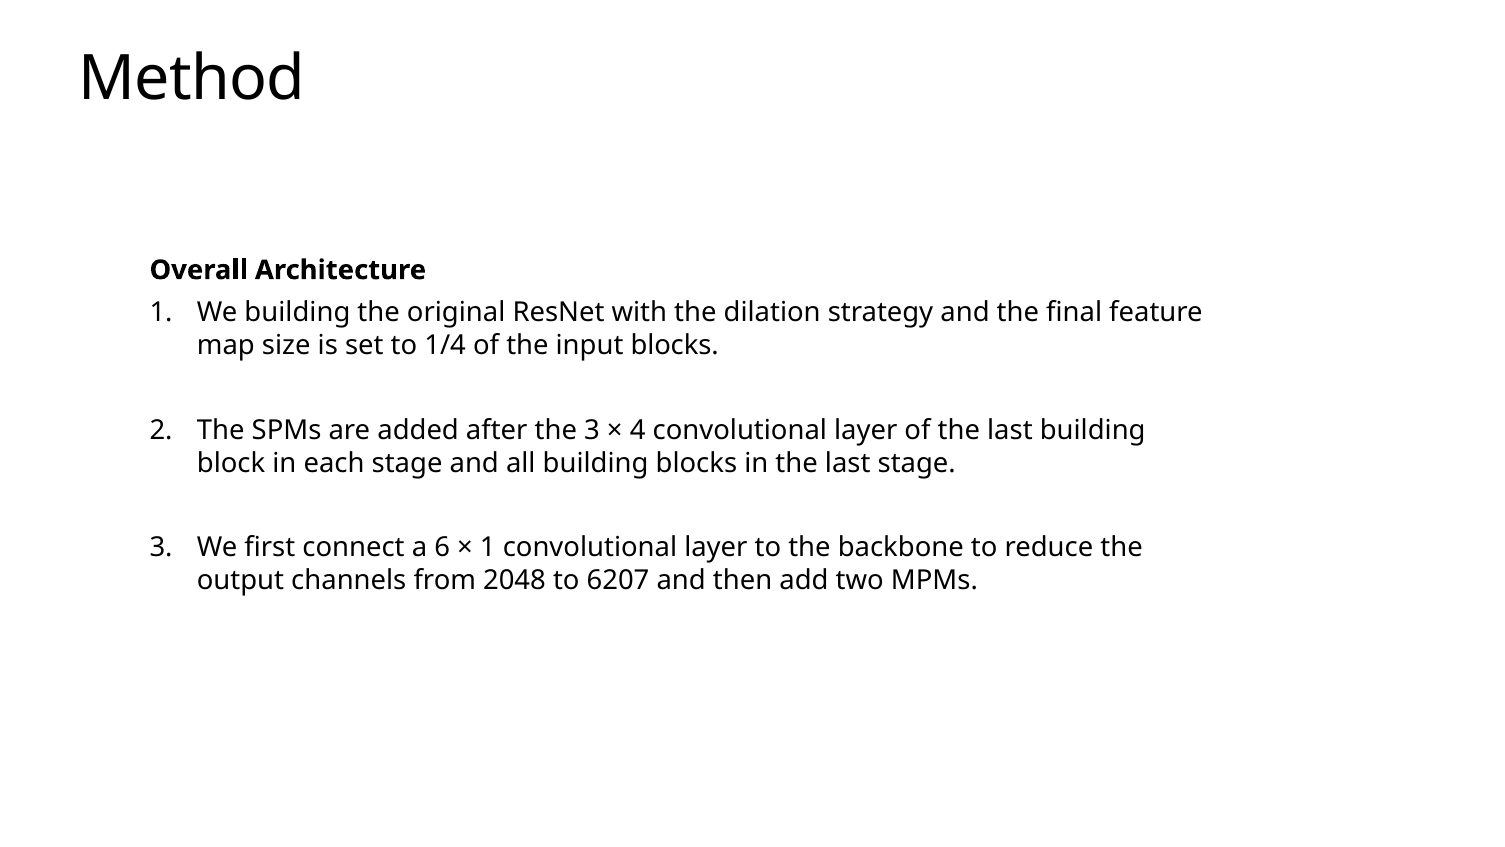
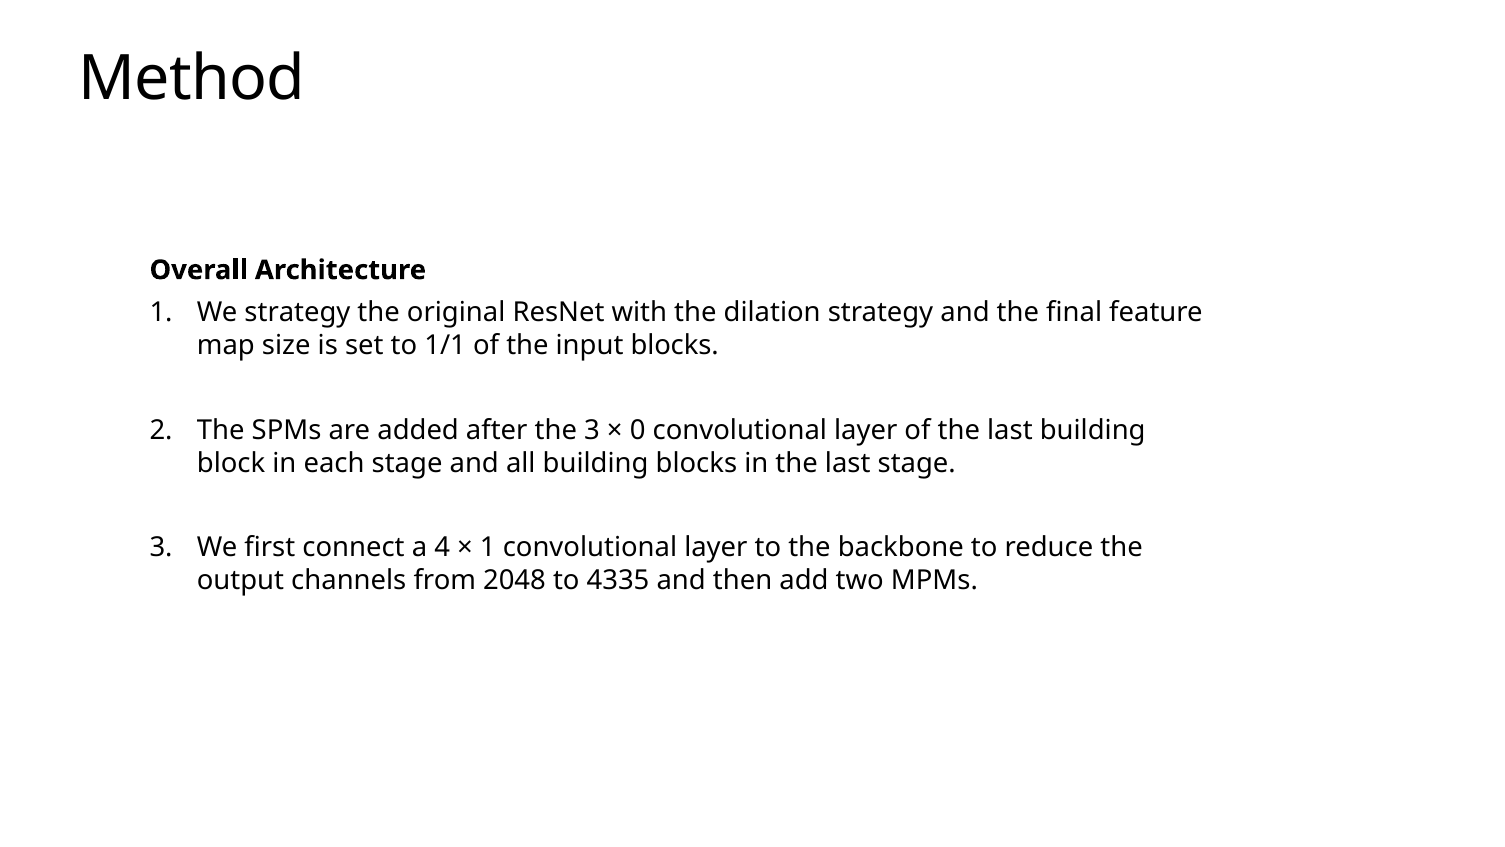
We building: building -> strategy (297, 312)
1/4: 1/4 -> 1/1 (445, 345)
4: 4 -> 0 (638, 430)
6: 6 -> 4 (442, 548)
6207: 6207 -> 4335 (618, 580)
